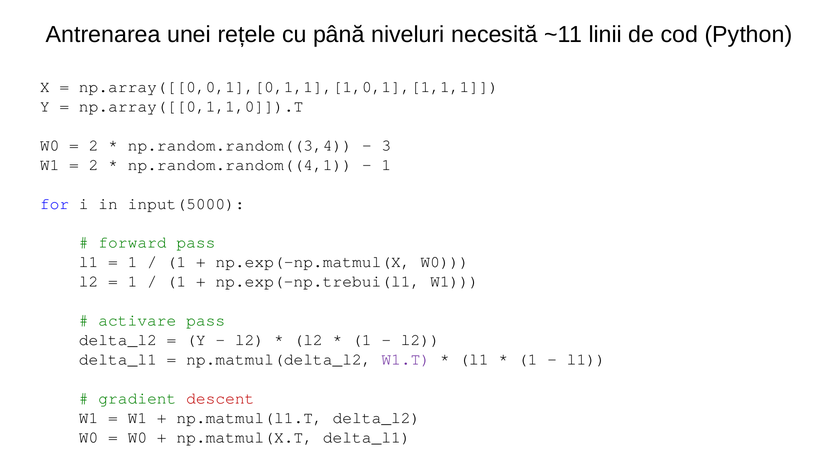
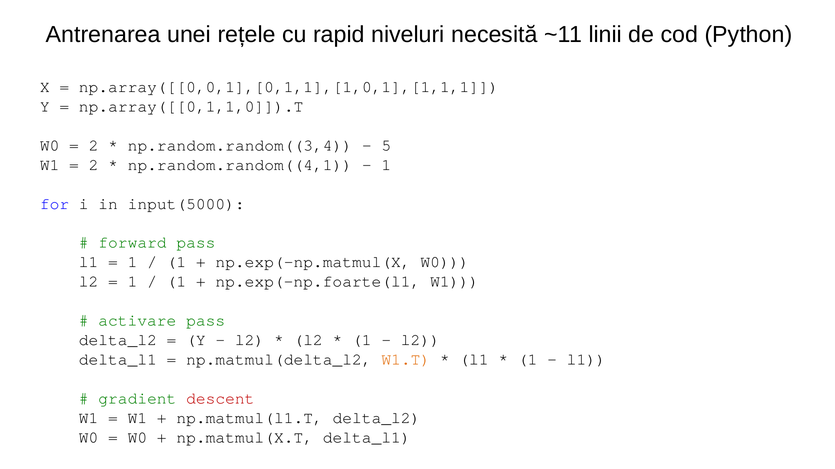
până: până -> rapid (339, 35)
3: 3 -> 5 (386, 146)
np.exp(-np.trebui(l1: np.exp(-np.trebui(l1 -> np.exp(-np.foarte(l1 (318, 282)
W1.T colour: purple -> orange (406, 360)
